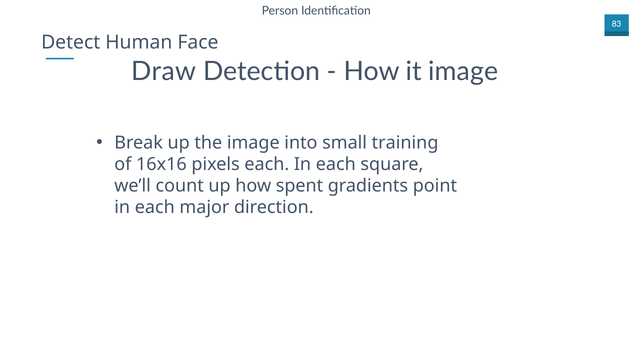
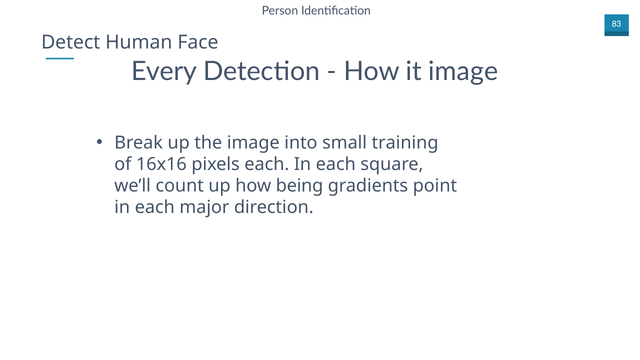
Draw: Draw -> Every (164, 72)
spent: spent -> being (300, 186)
